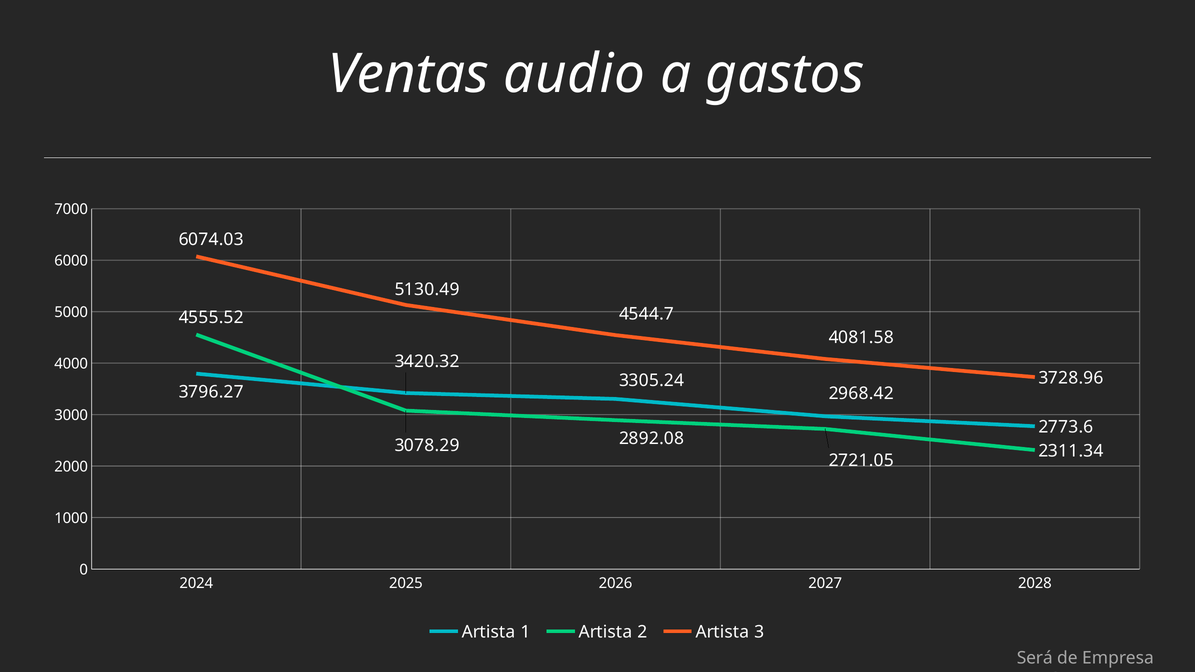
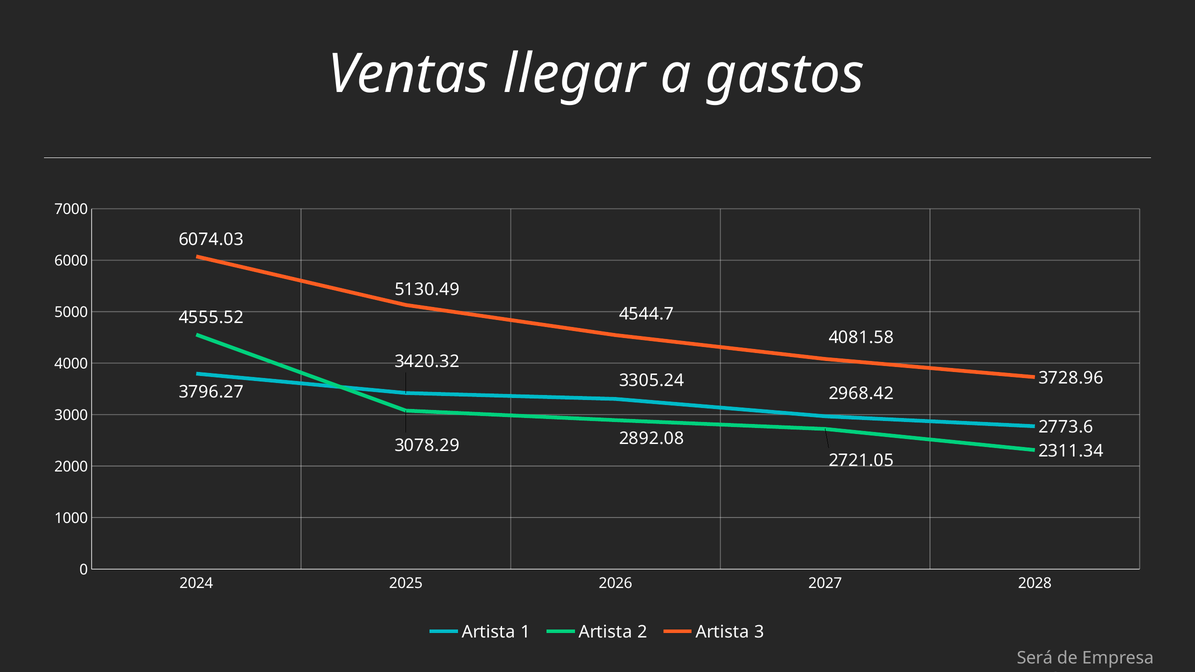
audio: audio -> llegar (574, 74)
